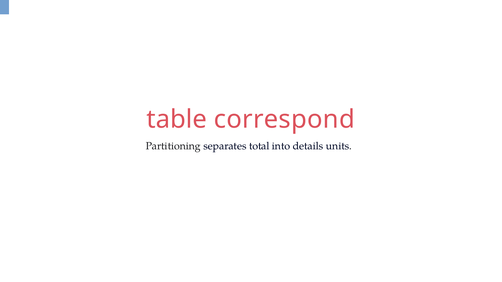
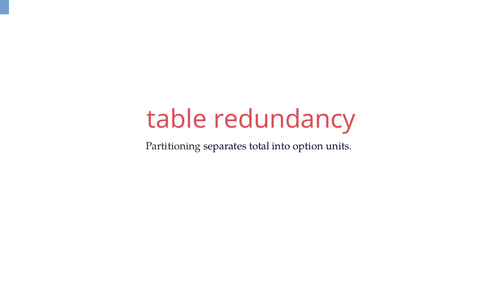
correspond: correspond -> redundancy (285, 120)
details: details -> option (308, 146)
